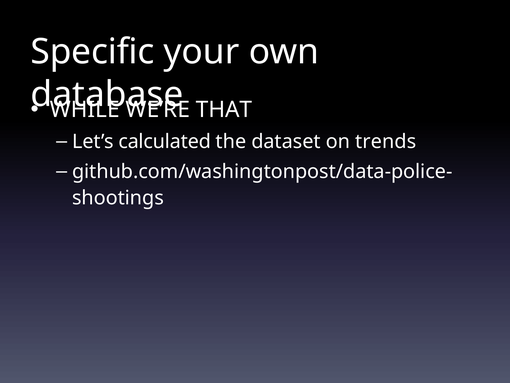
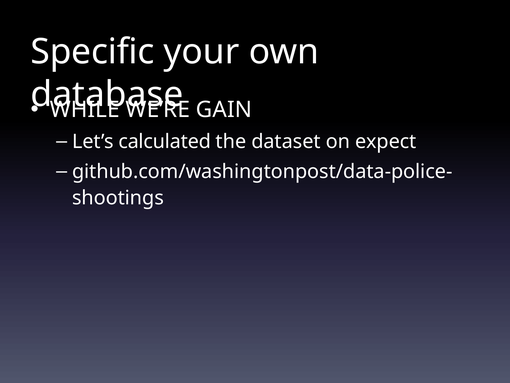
THAT: THAT -> GAIN (224, 110)
trends: trends -> expect (386, 141)
